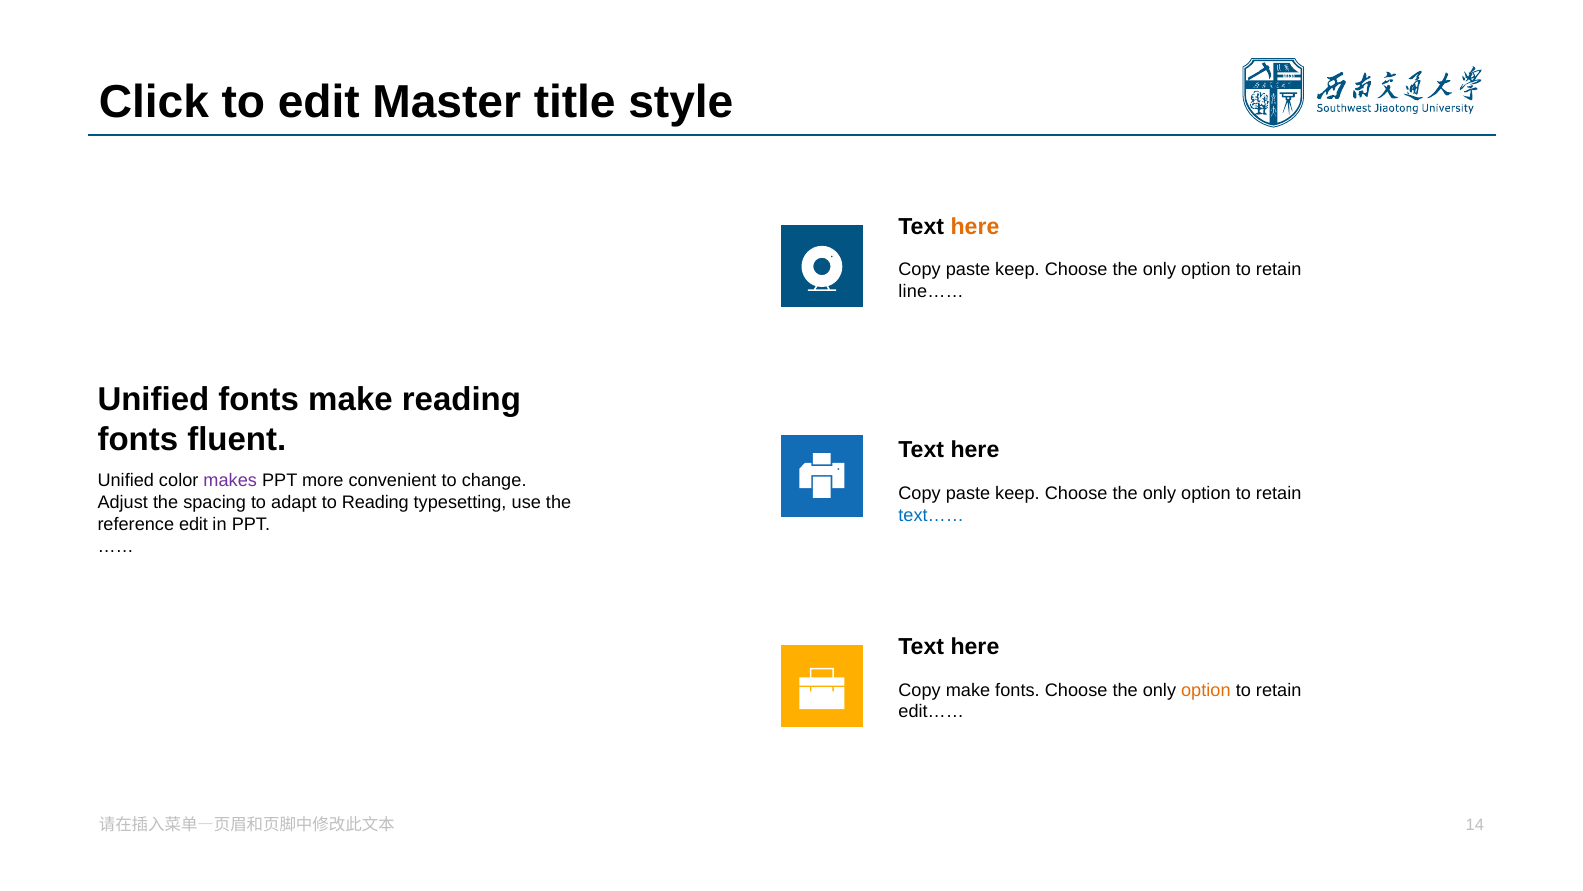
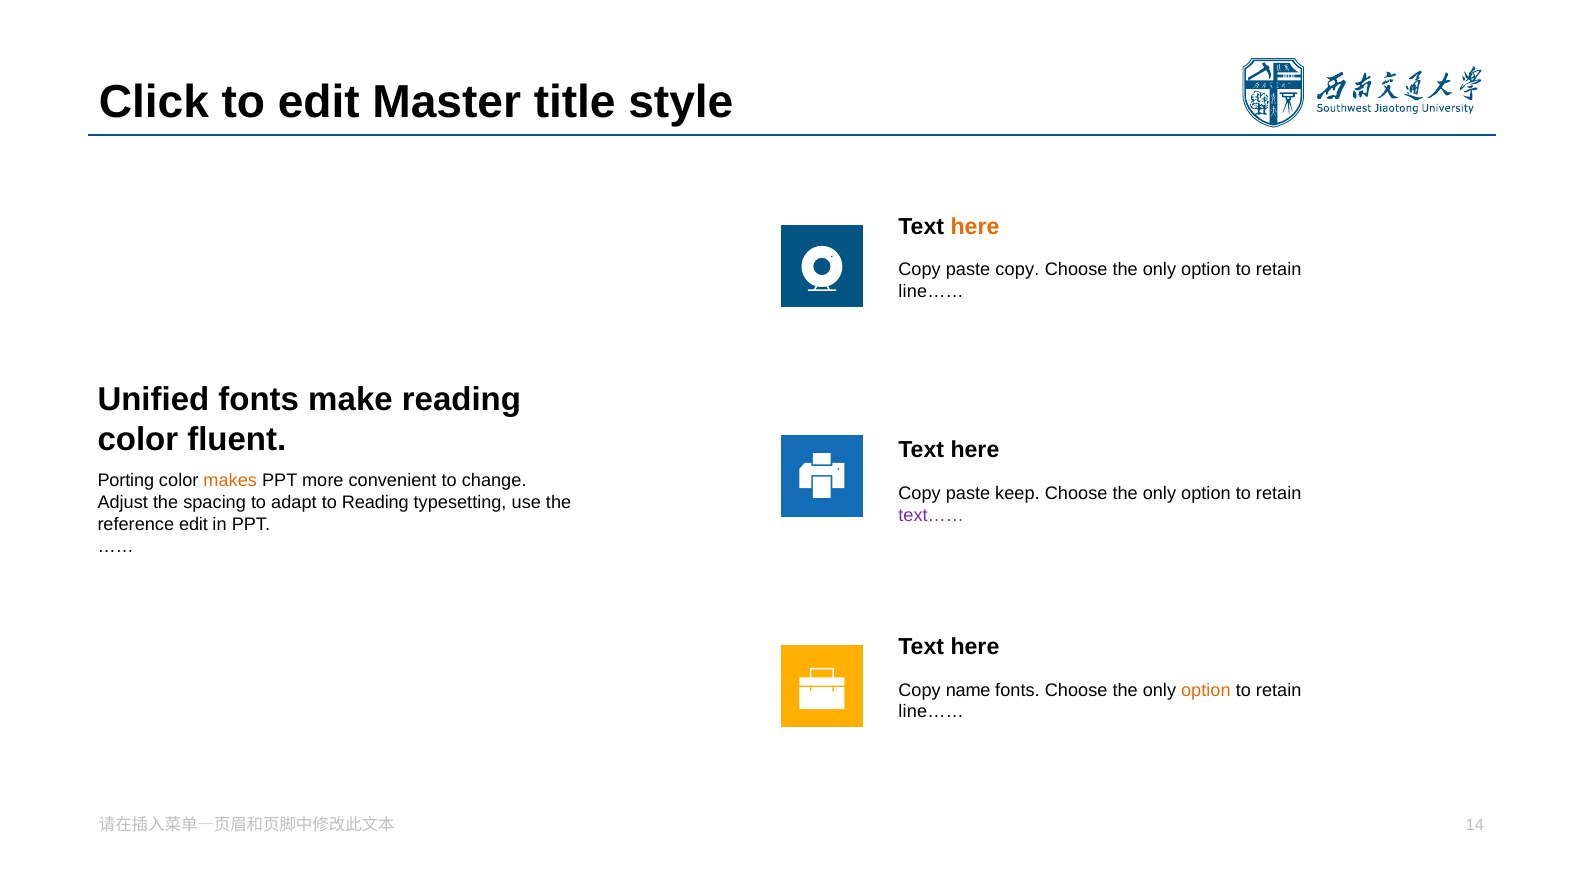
keep: keep -> copy (1017, 270)
fonts: fonts -> color (138, 439)
Unified: Unified -> Porting (126, 480)
makes colour: purple -> orange (230, 480)
text…… colour: blue -> purple (931, 515)
Copy make: make -> name (968, 690)
edit……: edit…… -> line…… (931, 711)
